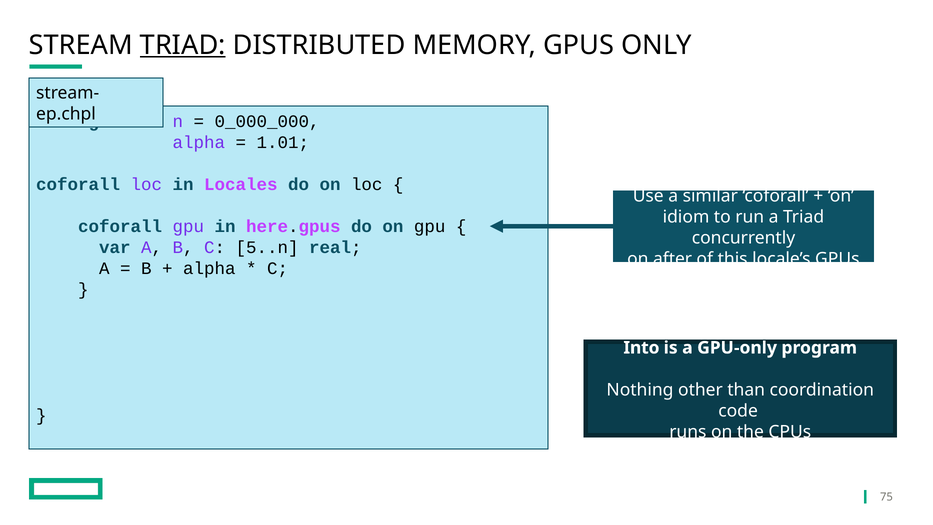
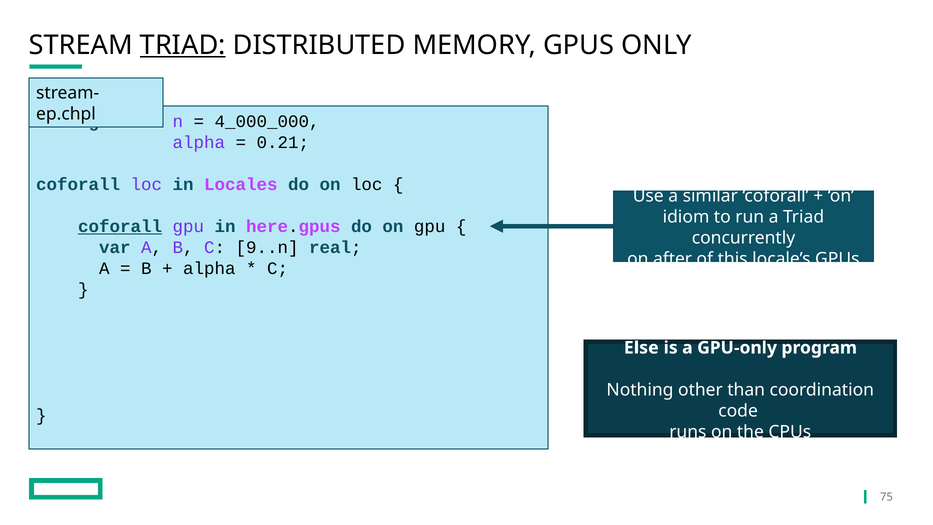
0_000_000: 0_000_000 -> 4_000_000 (267, 121)
1.01: 1.01 -> 0.21 (283, 142)
coforall underline: none -> present (120, 226)
5..n: 5..n -> 9..n (267, 247)
Into: Into -> Else (641, 348)
